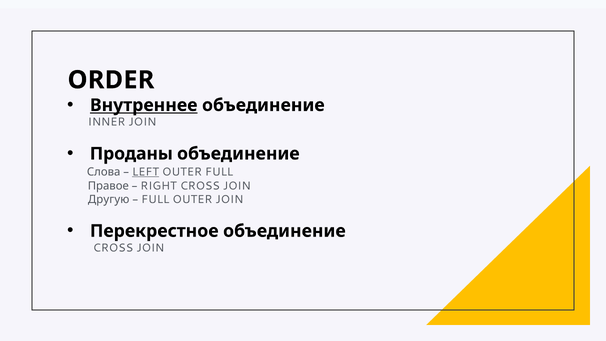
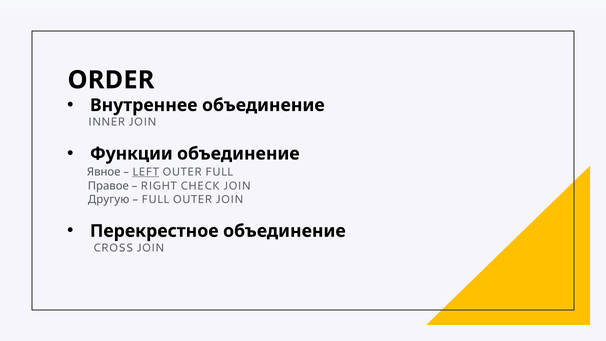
Внутреннее underline: present -> none (144, 105)
Проданы: Проданы -> Функции (131, 154)
Слова: Слова -> Явное (104, 172)
RIGHT CROSS: CROSS -> CHECK (200, 186)
